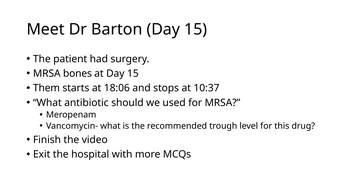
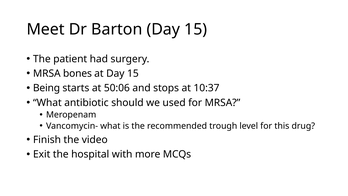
Them: Them -> Being (46, 88)
18:06: 18:06 -> 50:06 (117, 88)
